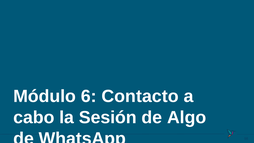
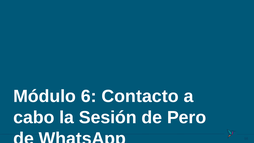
Algo: Algo -> Pero (187, 117)
